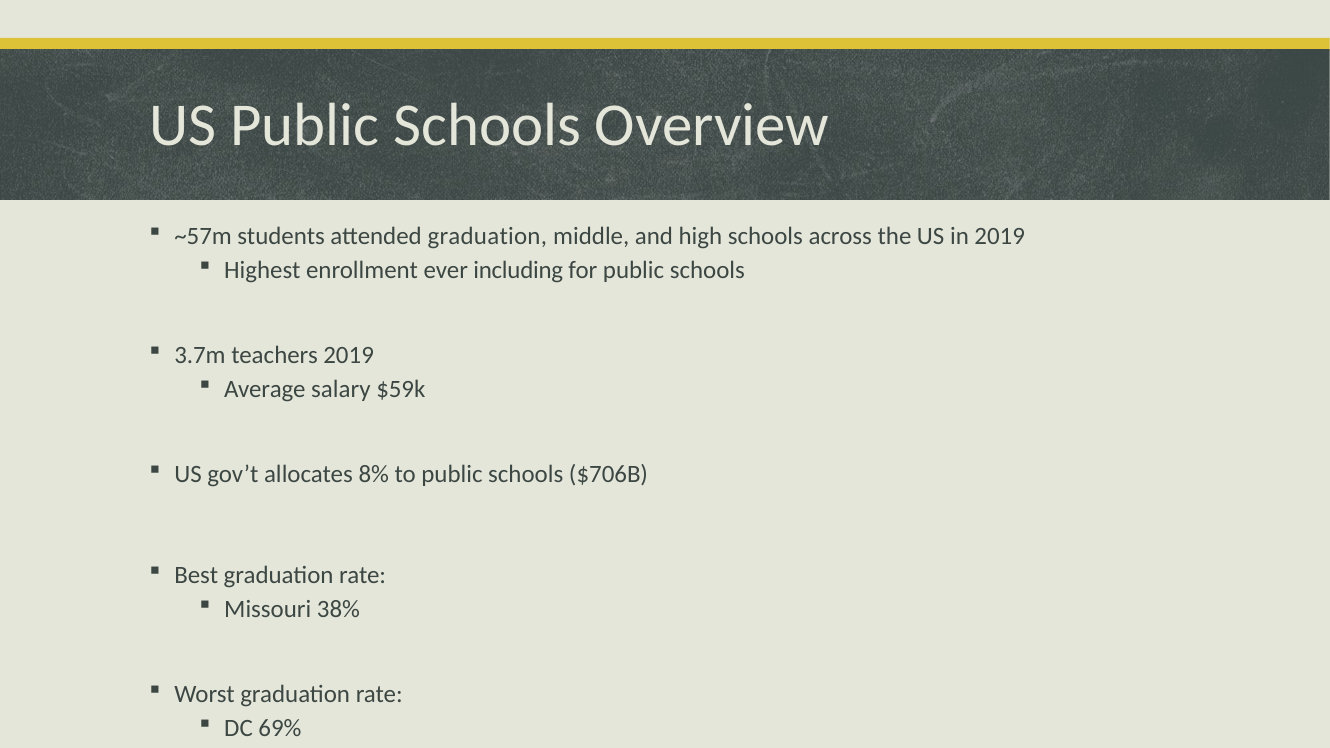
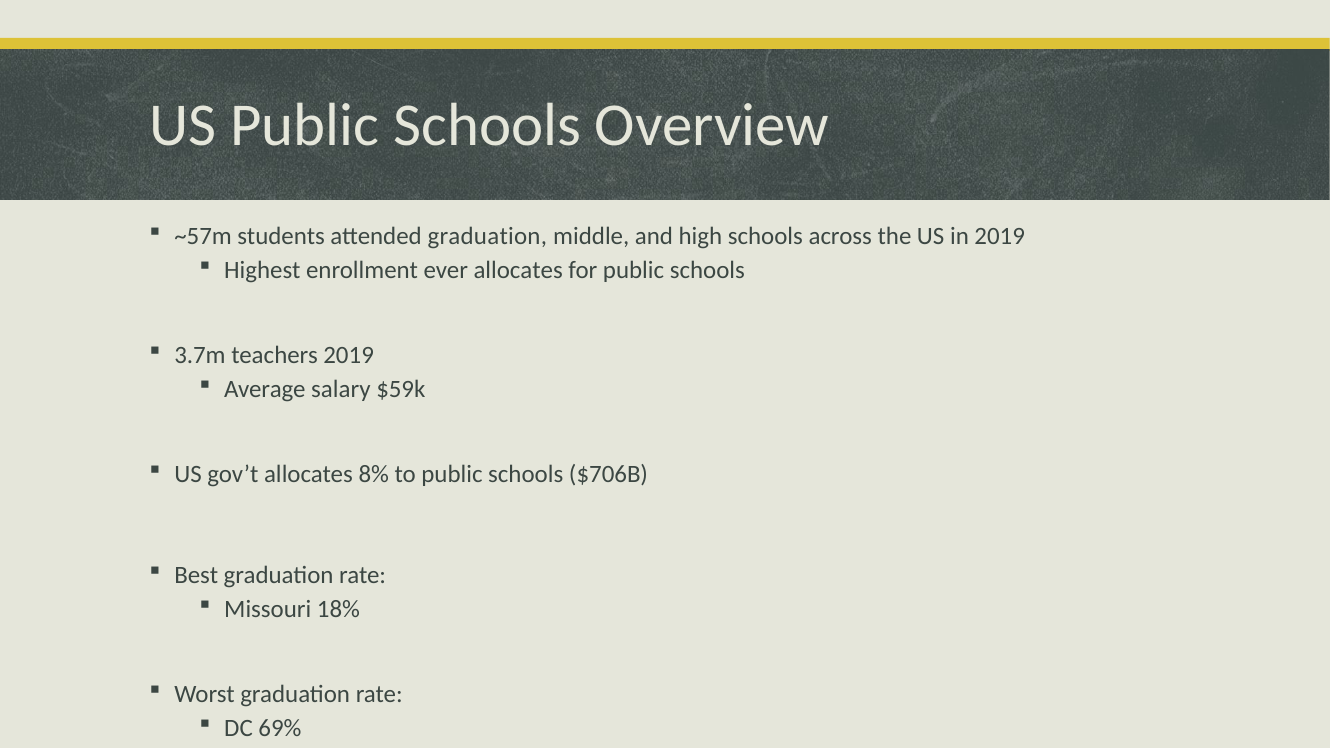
ever including: including -> allocates (518, 270)
38%: 38% -> 18% (338, 609)
